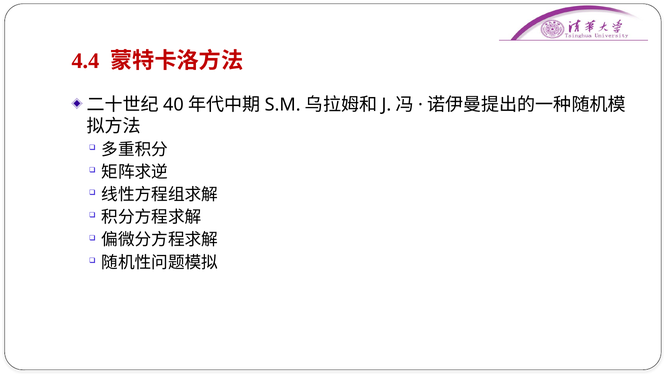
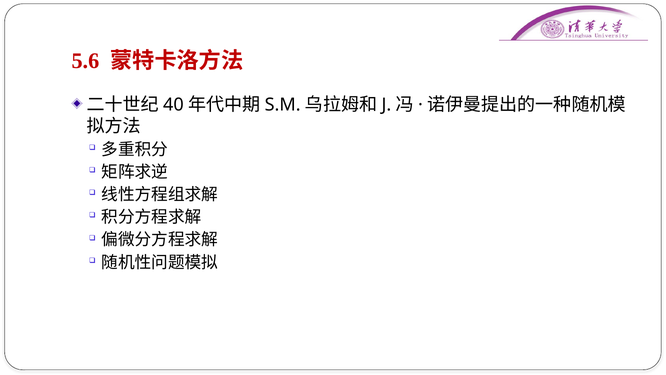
4.4: 4.4 -> 5.6 (85, 61)
